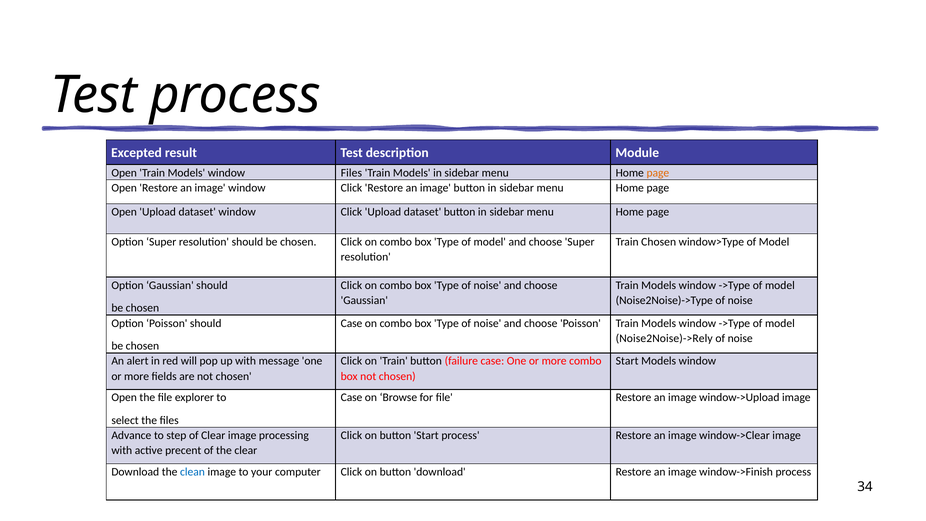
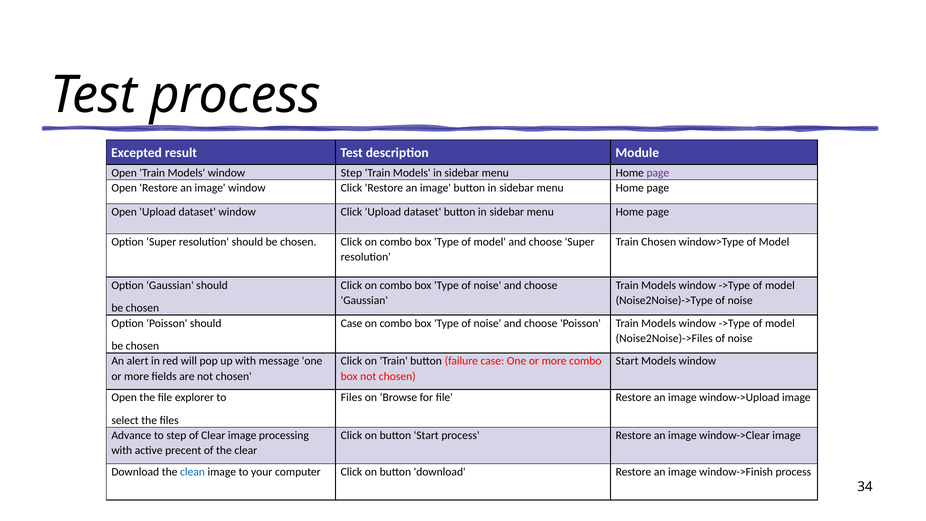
window Files: Files -> Step (351, 173)
page colour: orange -> purple (658, 173)
Noise2Noise)->Rely: Noise2Noise)->Rely -> Noise2Noise)->Files (664, 338)
Case: Case -> Files (351, 397)
